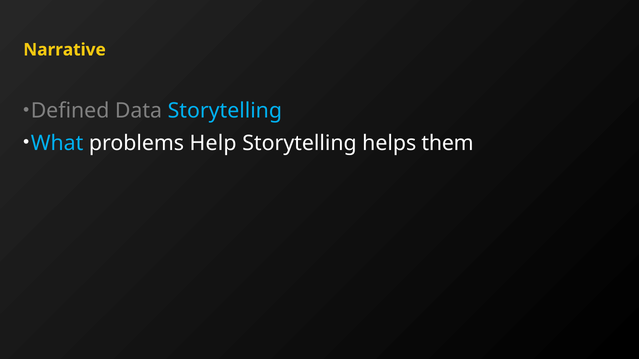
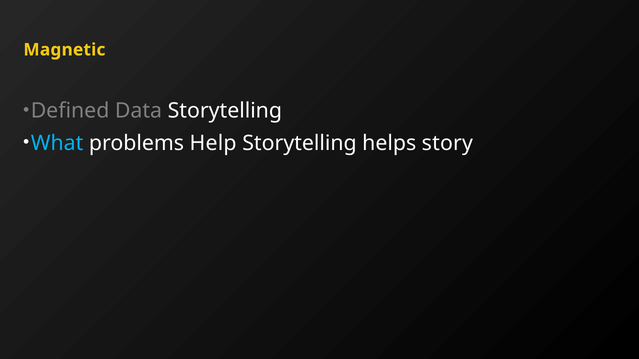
Narrative: Narrative -> Magnetic (64, 50)
Storytelling colour: light blue -> white (225, 111)
them: them -> story (447, 143)
